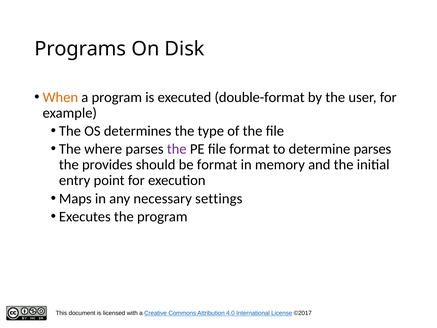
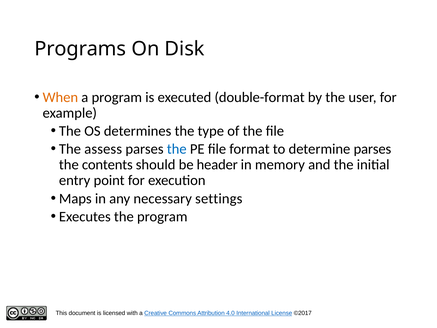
where: where -> assess (103, 149)
the colour: purple -> blue (177, 149)
provides: provides -> contents (107, 165)
be format: format -> header (217, 165)
